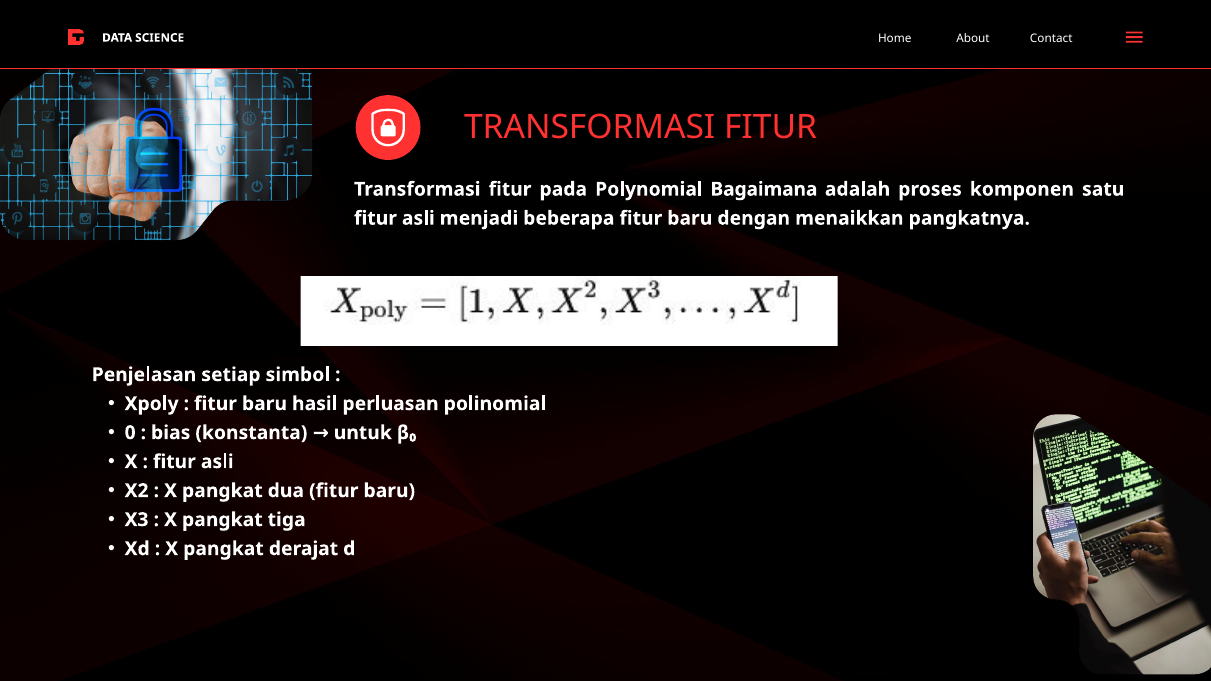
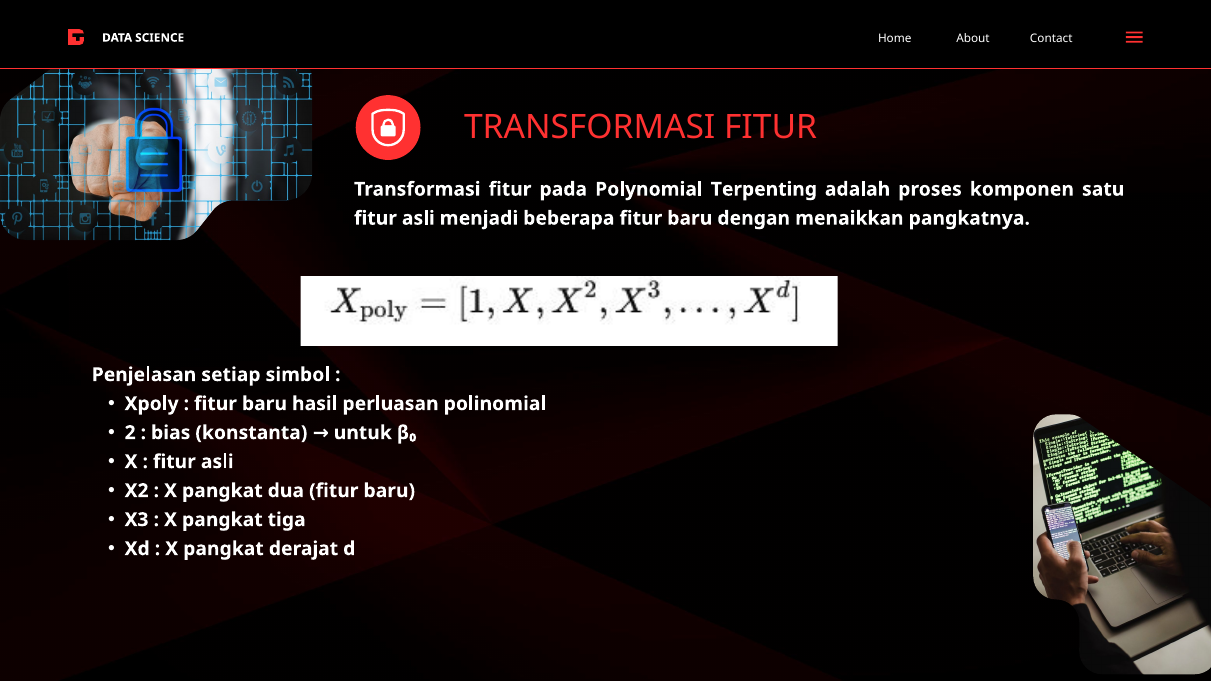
Bagaimana: Bagaimana -> Terpenting (764, 189)
0: 0 -> 2 (130, 433)
